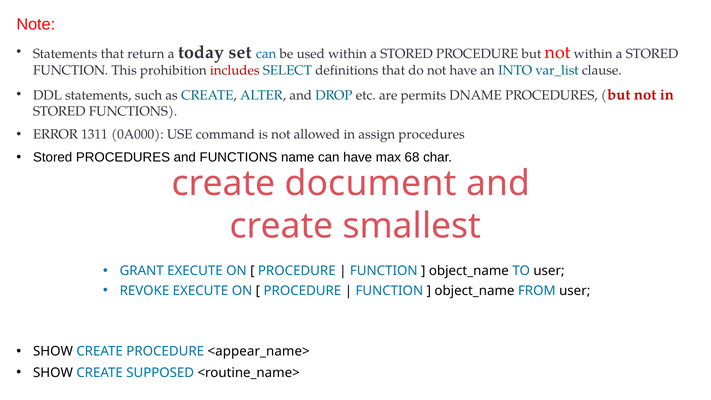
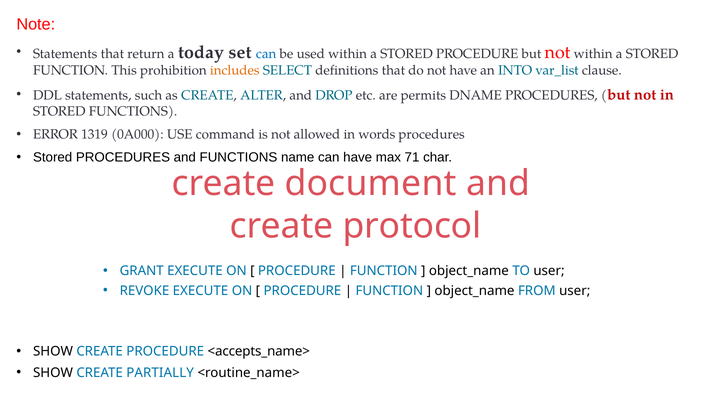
includes colour: red -> orange (235, 71)
1311: 1311 -> 1319 (94, 134)
assign: assign -> words (377, 134)
68: 68 -> 71 (412, 158)
smallest: smallest -> protocol (412, 226)
<appear_name>: <appear_name> -> <accepts_name> (259, 351)
SUPPOSED: SUPPOSED -> PARTIALLY (160, 373)
